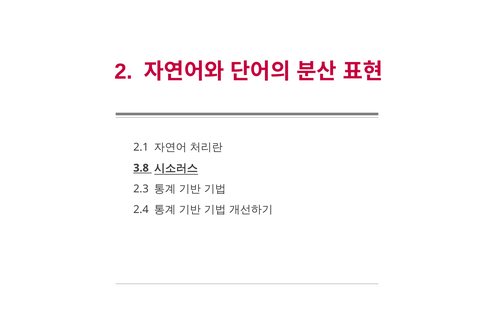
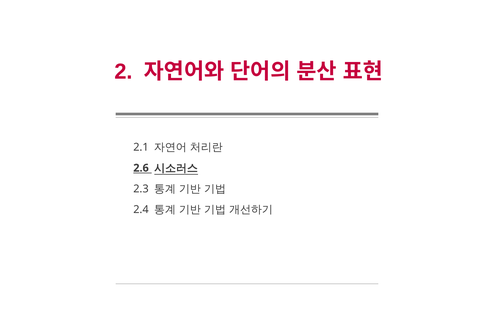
3.8: 3.8 -> 2.6 (141, 168)
